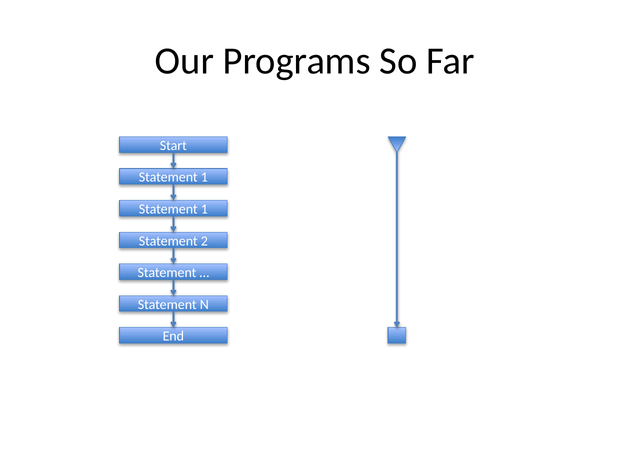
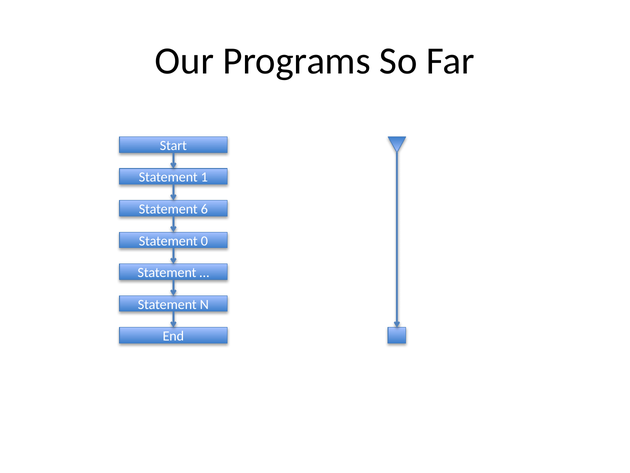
1: 1 -> 6 (204, 209)
2: 2 -> 0 (204, 241)
